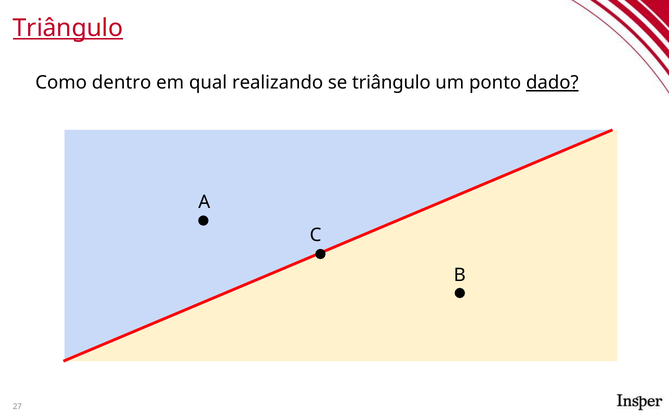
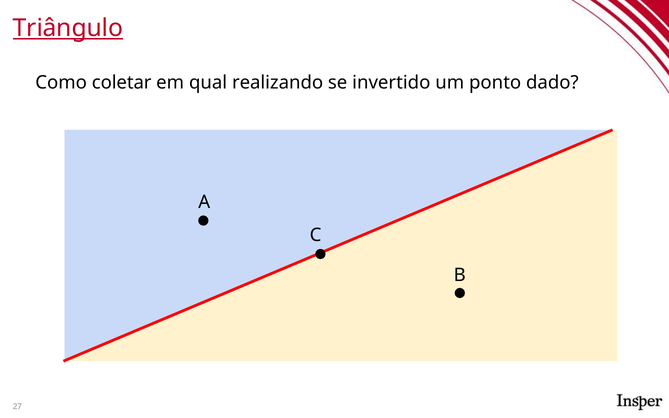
dentro: dentro -> coletar (122, 83)
se triângulo: triângulo -> invertido (391, 83)
dado underline: present -> none (552, 83)
